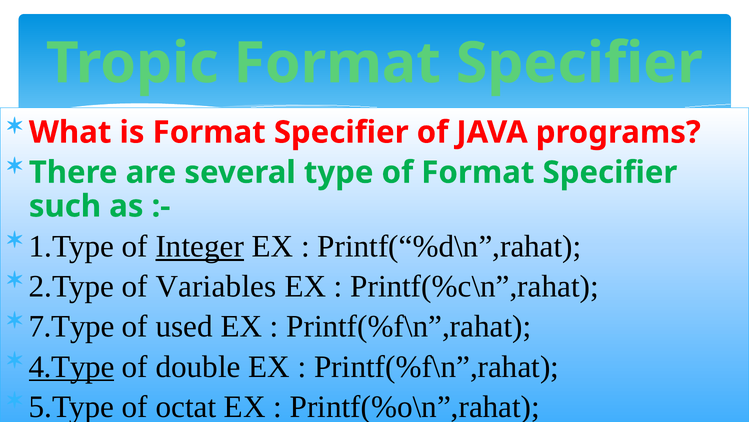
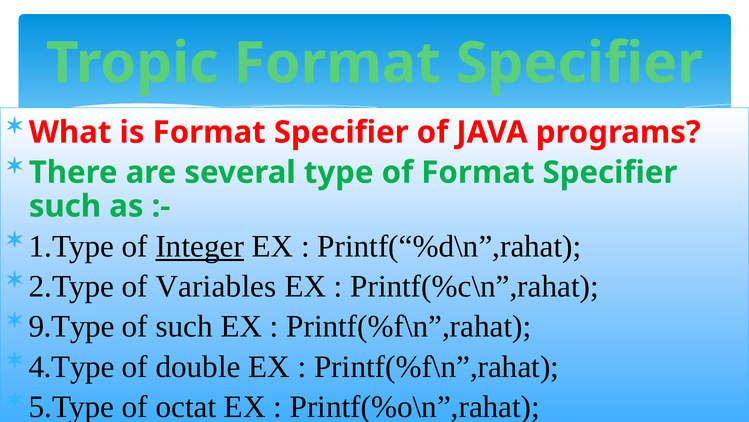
7.Type: 7.Type -> 9.Type (72, 326)
of used: used -> such (184, 326)
4.Type underline: present -> none (72, 366)
